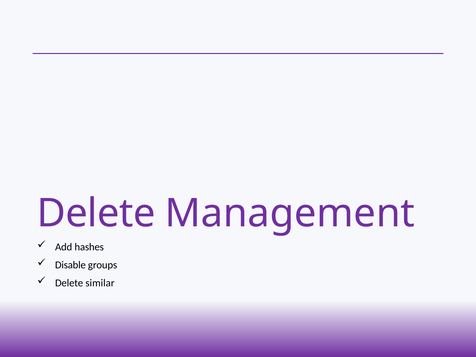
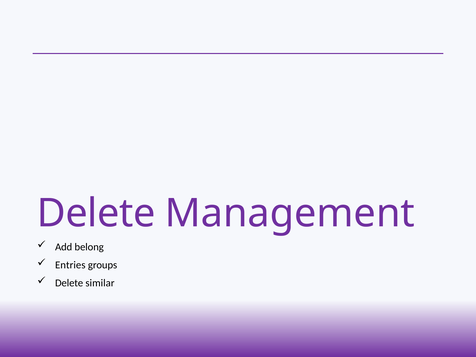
hashes: hashes -> belong (89, 247)
Disable: Disable -> Entries (70, 265)
